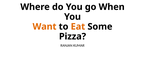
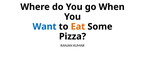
Want colour: orange -> blue (45, 26)
